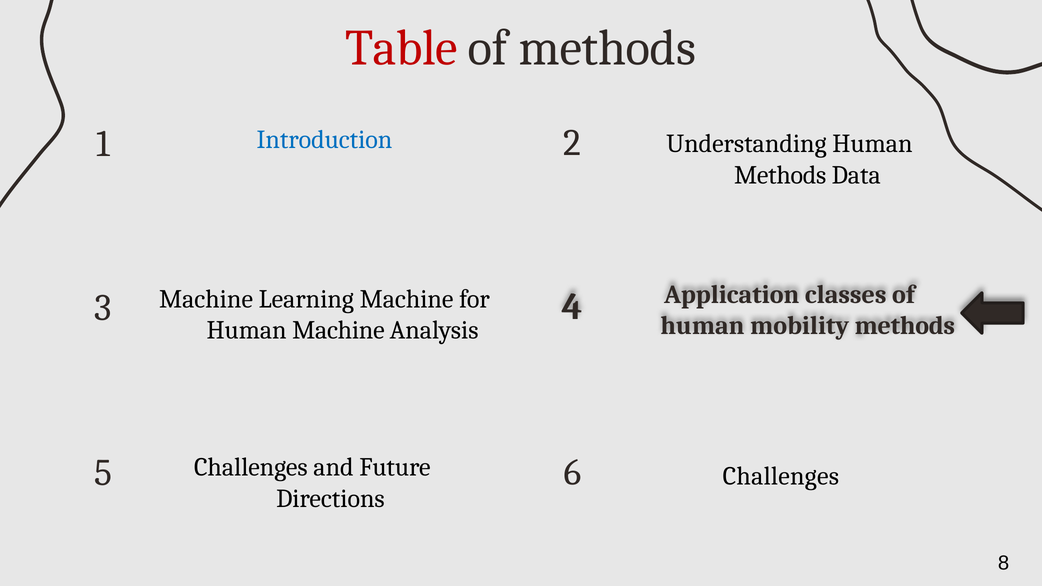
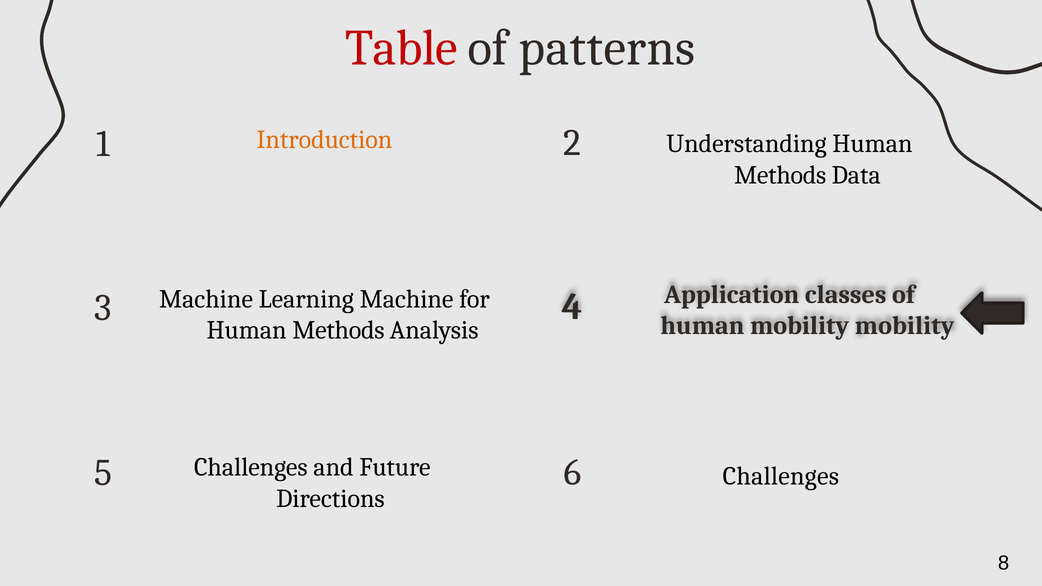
of methods: methods -> patterns (607, 48)
Introduction colour: blue -> orange (324, 140)
mobility methods: methods -> mobility (905, 326)
Machine: Machine -> Methods (338, 330)
